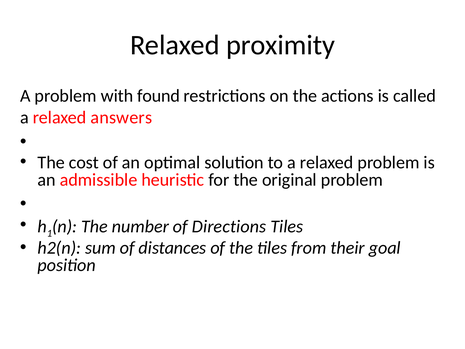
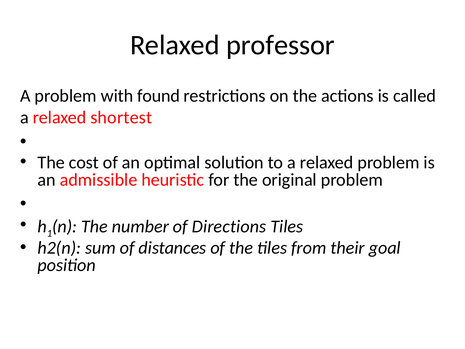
proximity: proximity -> professor (280, 45)
answers: answers -> shortest (121, 117)
